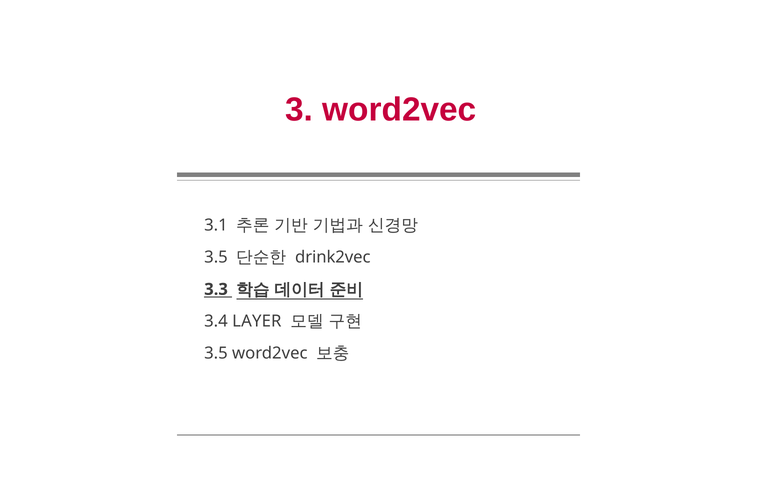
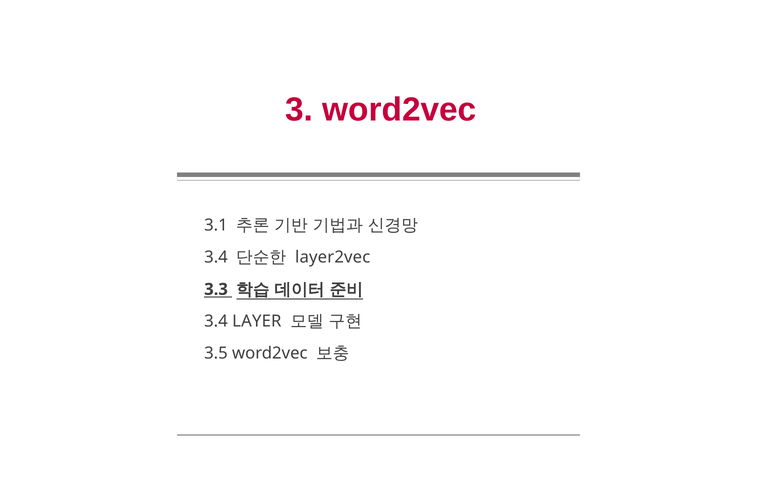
3.5: 3.5 -> 3.4 (216, 257)
drink2vec: drink2vec -> layer2vec (333, 257)
